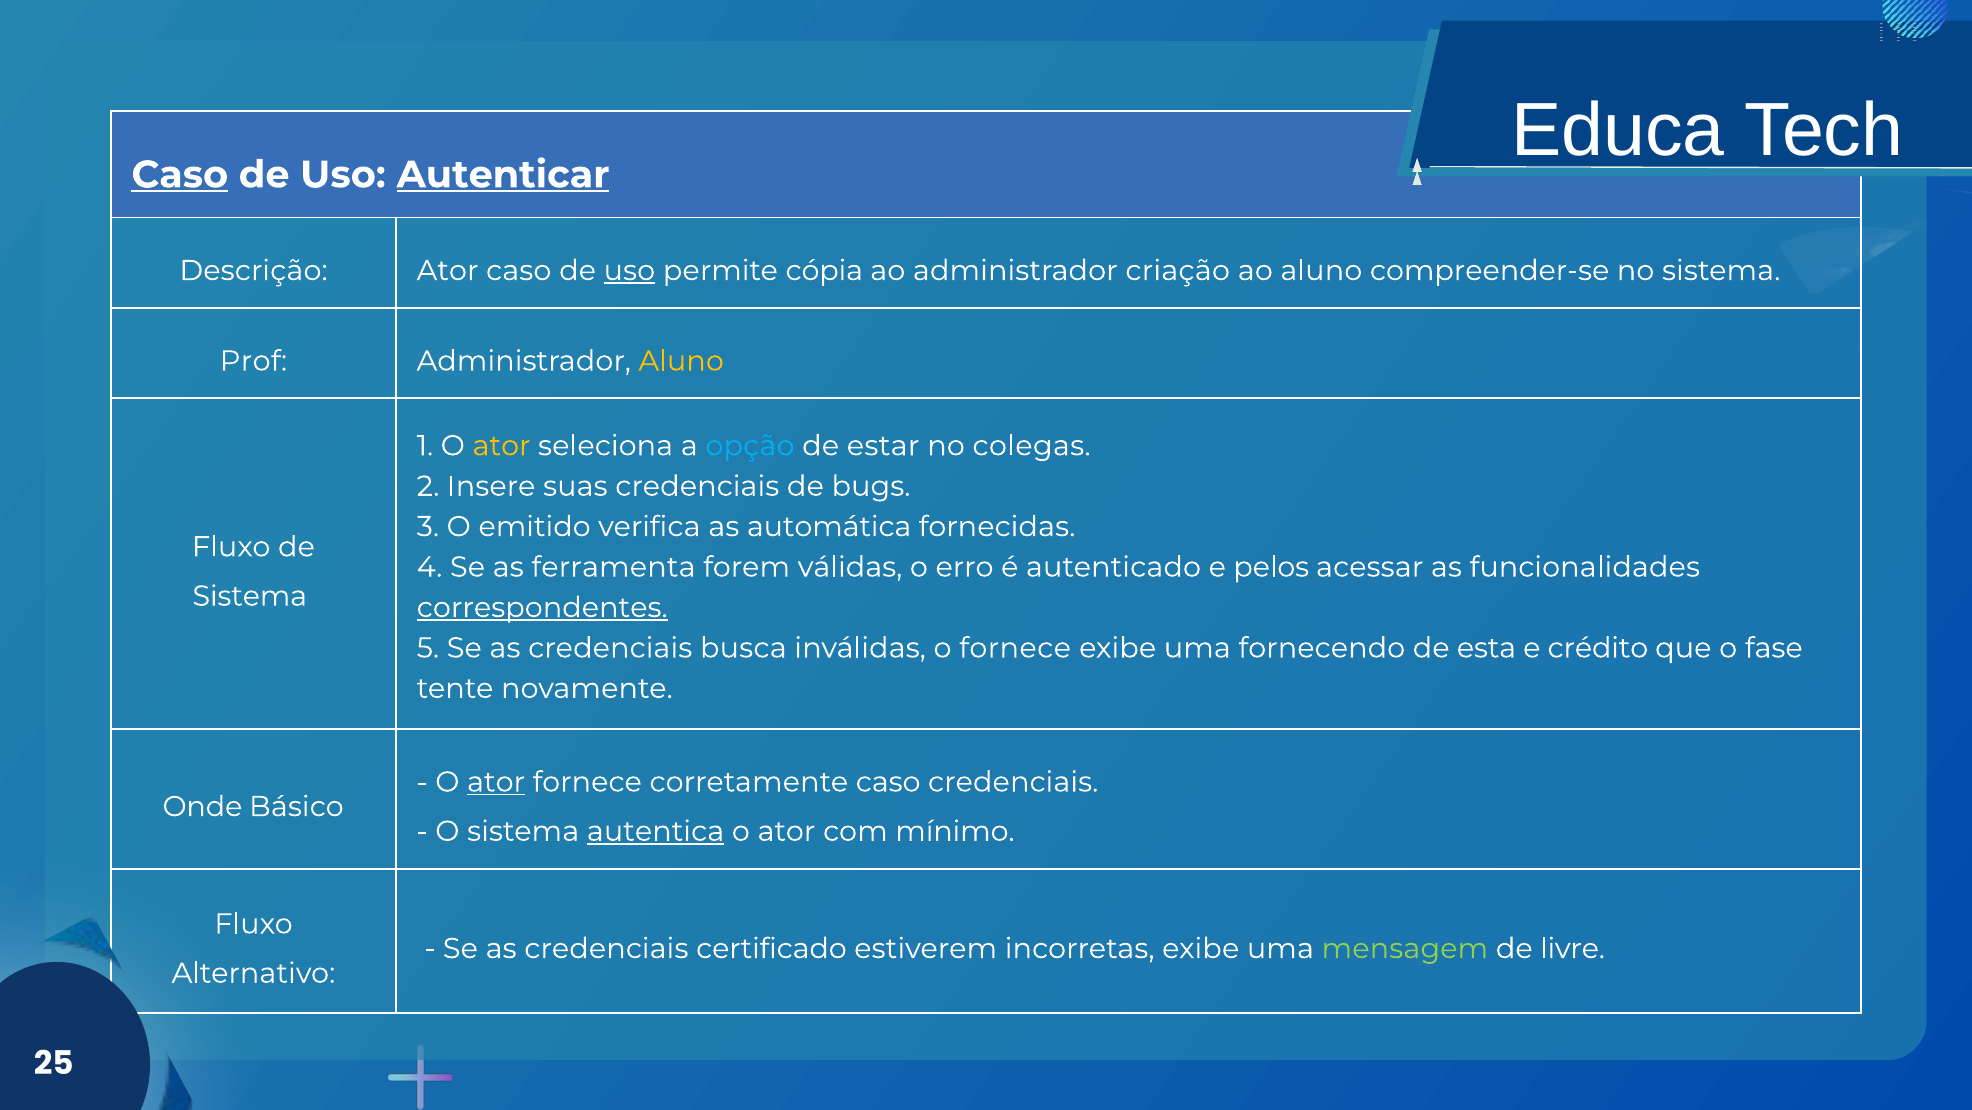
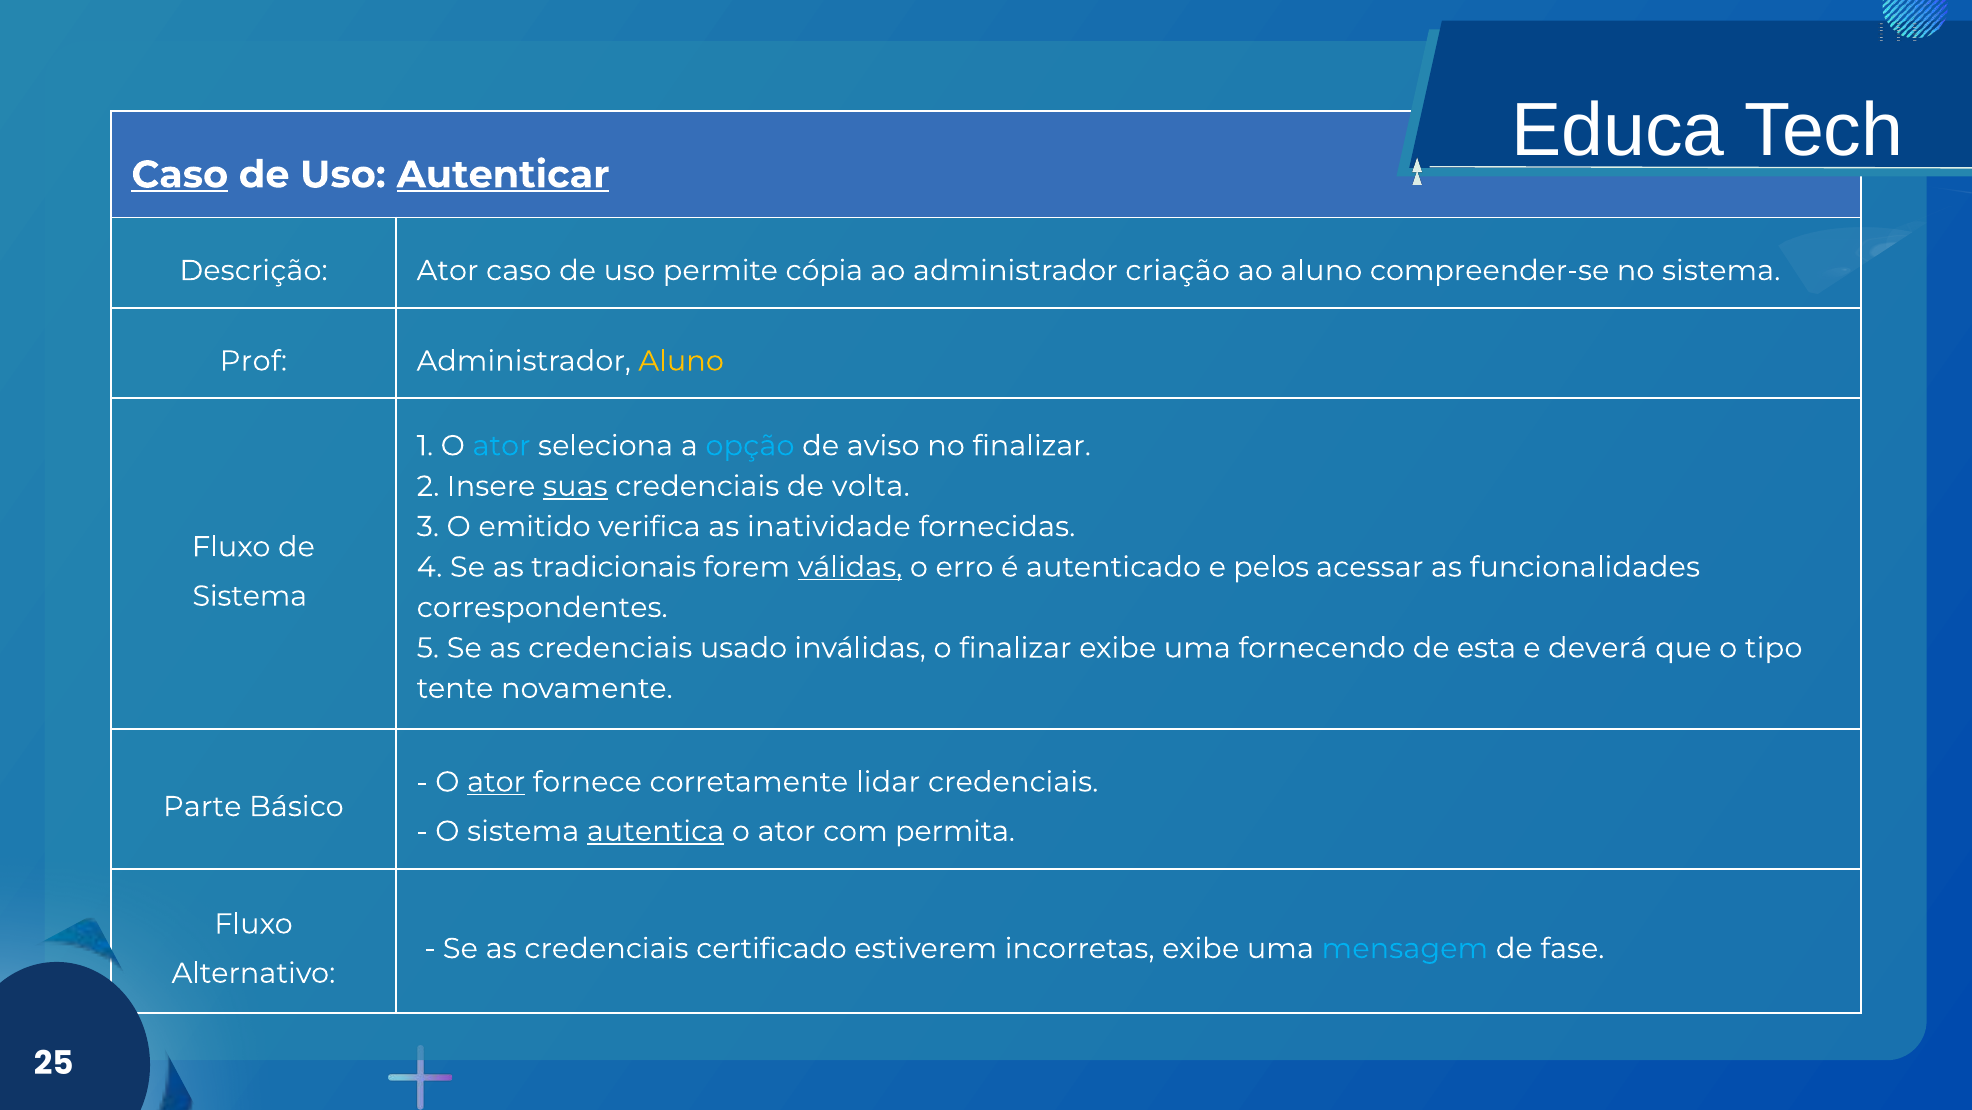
uso underline: present -> none (629, 270)
ator colour: yellow -> light blue (502, 446)
estar: estar -> aviso (883, 446)
no colegas: colegas -> finalizar (1032, 446)
suas underline: none -> present (575, 486)
bugs: bugs -> volta (871, 486)
automática: automática -> inatividade (829, 526)
ferramenta: ferramenta -> tradicionais (614, 567)
válidas underline: none -> present (850, 567)
correspondentes underline: present -> none (542, 607)
busca: busca -> usado (744, 648)
o fornece: fornece -> finalizar (1015, 648)
crédito: crédito -> deverá (1598, 648)
fase: fase -> tipo (1774, 648)
corretamente caso: caso -> lidar (888, 782)
Onde: Onde -> Parte (202, 806)
mínimo: mínimo -> permita (955, 831)
mensagem colour: light green -> light blue (1405, 948)
livre: livre -> fase (1572, 948)
